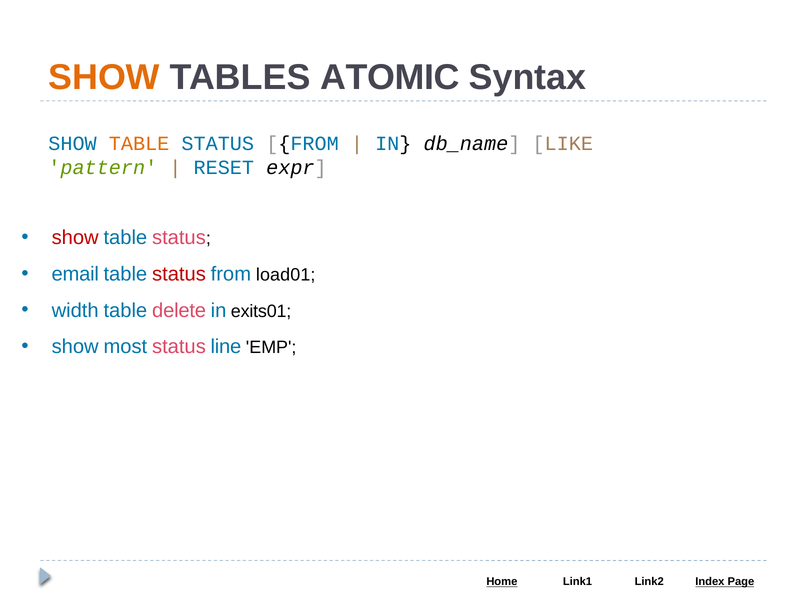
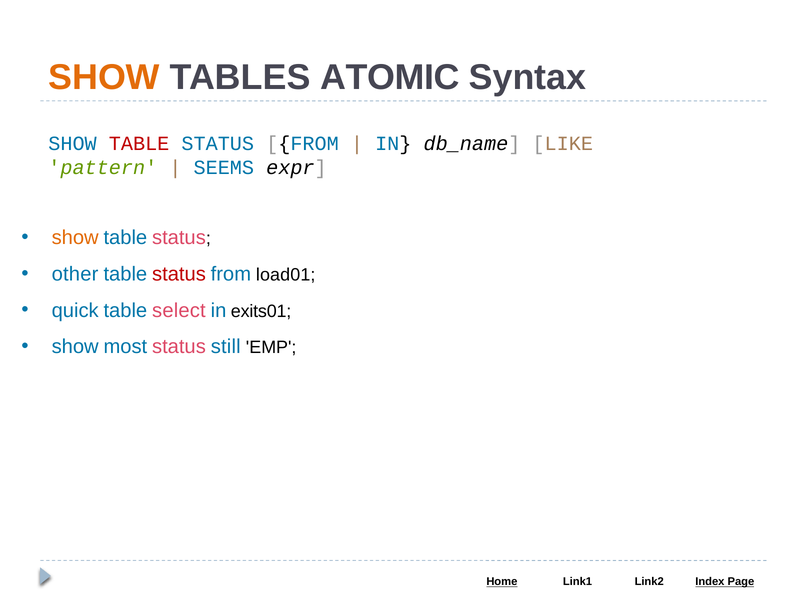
TABLE colour: orange -> red (139, 144)
RESET: RESET -> SEEMS (224, 168)
show colour: red -> orange (75, 238)
email: email -> other (75, 274)
width: width -> quick (75, 311)
delete: delete -> select (179, 311)
line: line -> still (226, 347)
